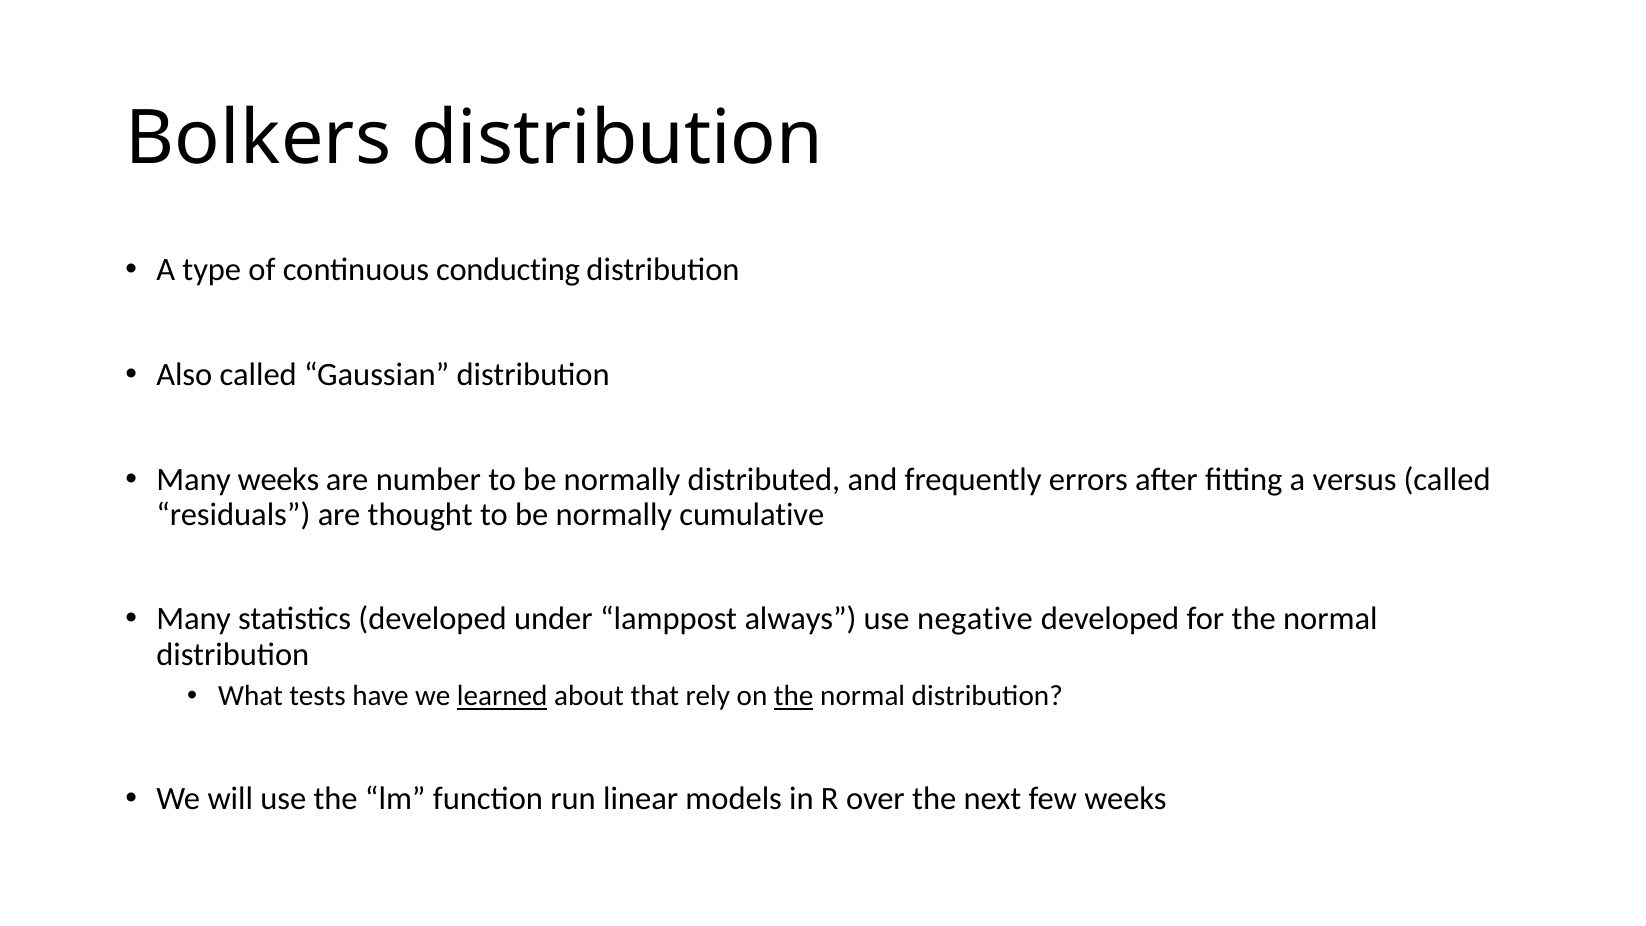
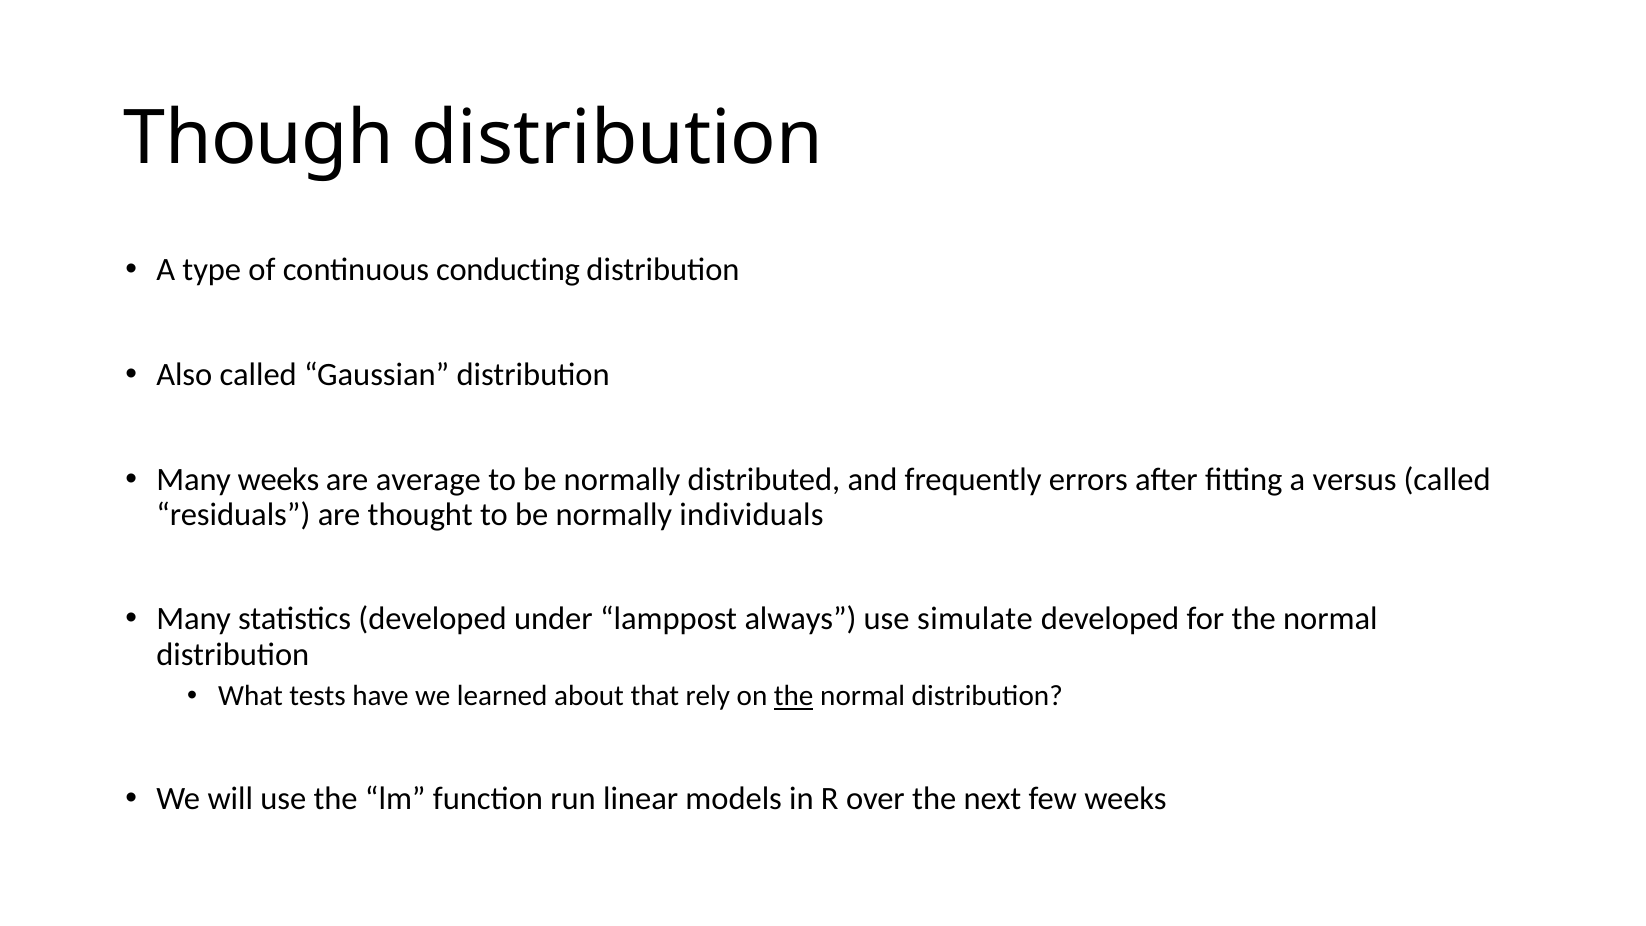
Bolkers: Bolkers -> Though (259, 138)
number: number -> average (428, 479)
cumulative: cumulative -> individuals (752, 514)
negative: negative -> simulate (975, 619)
learned underline: present -> none (502, 696)
